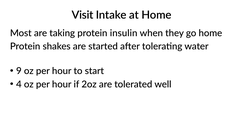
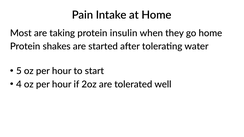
Visit: Visit -> Pain (82, 15)
9: 9 -> 5 (19, 71)
